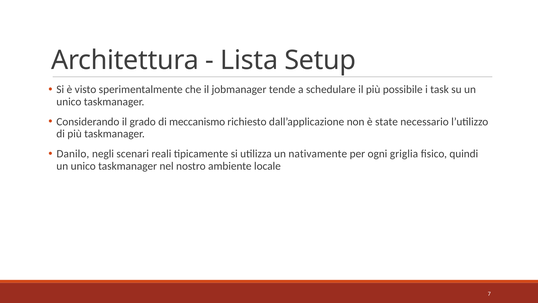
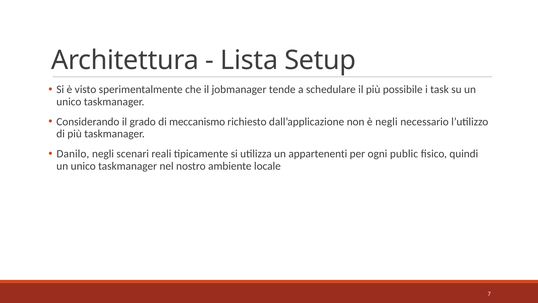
è state: state -> negli (386, 122)
nativamente: nativamente -> appartenenti (318, 154)
griglia: griglia -> public (404, 154)
